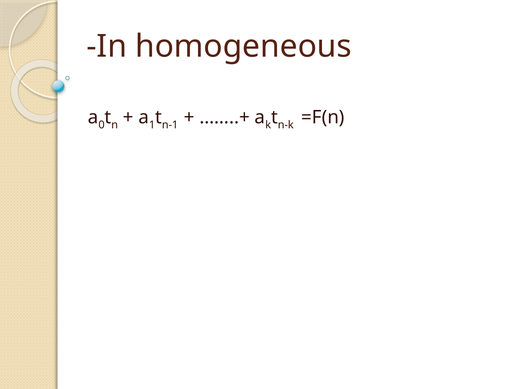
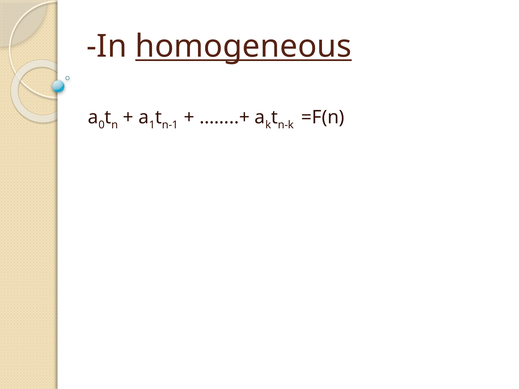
homogeneous underline: none -> present (243, 47)
